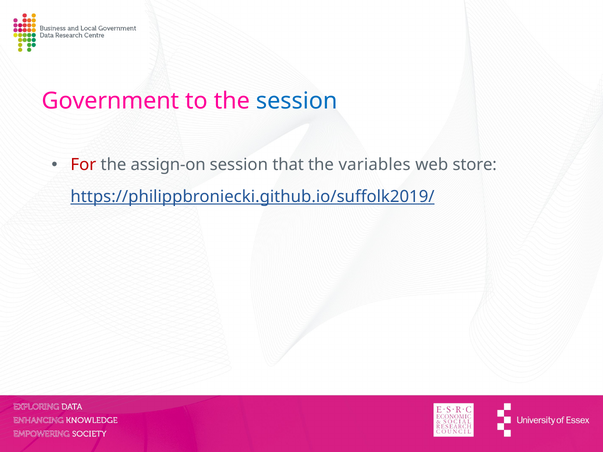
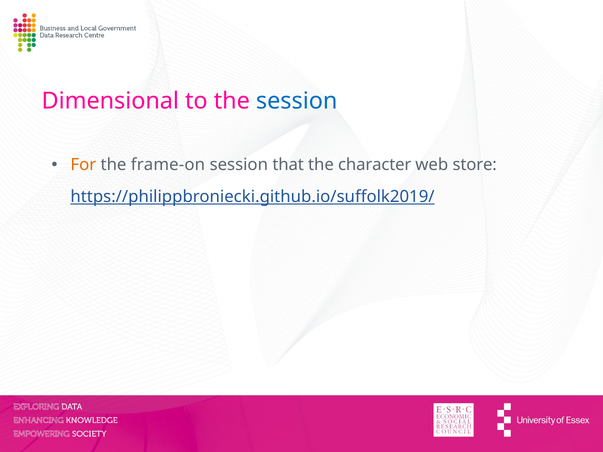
Government: Government -> Dimensional (110, 101)
For colour: red -> orange (83, 165)
assign-on: assign-on -> frame-on (168, 165)
variables: variables -> character (375, 165)
